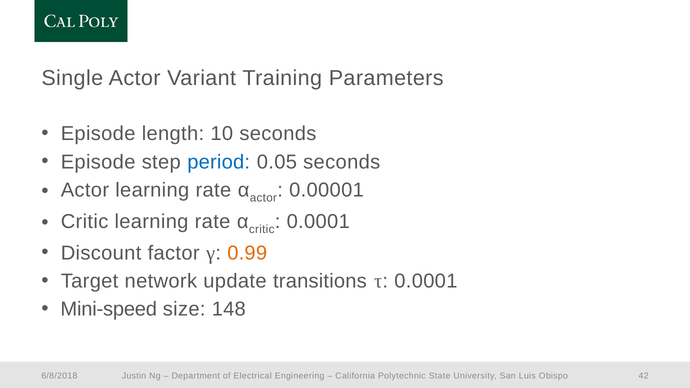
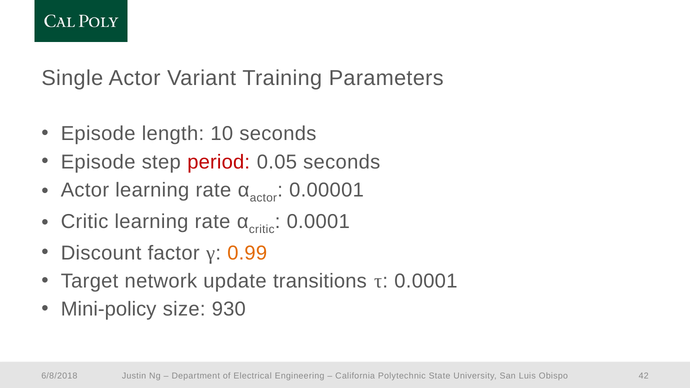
period colour: blue -> red (219, 162)
Mini-speed: Mini-speed -> Mini-policy (109, 309)
148: 148 -> 930 (229, 309)
